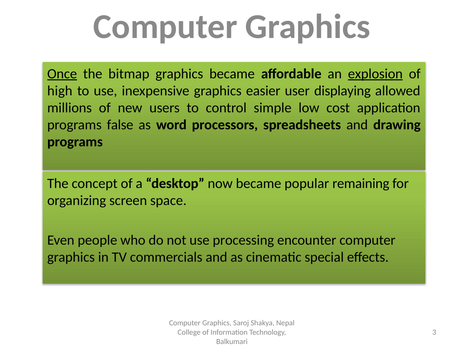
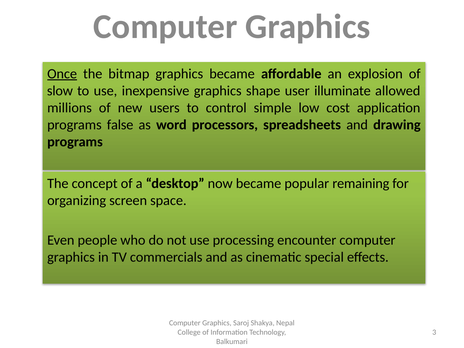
explosion underline: present -> none (375, 74)
high: high -> slow (60, 91)
easier: easier -> shape (263, 91)
displaying: displaying -> illuminate (342, 91)
